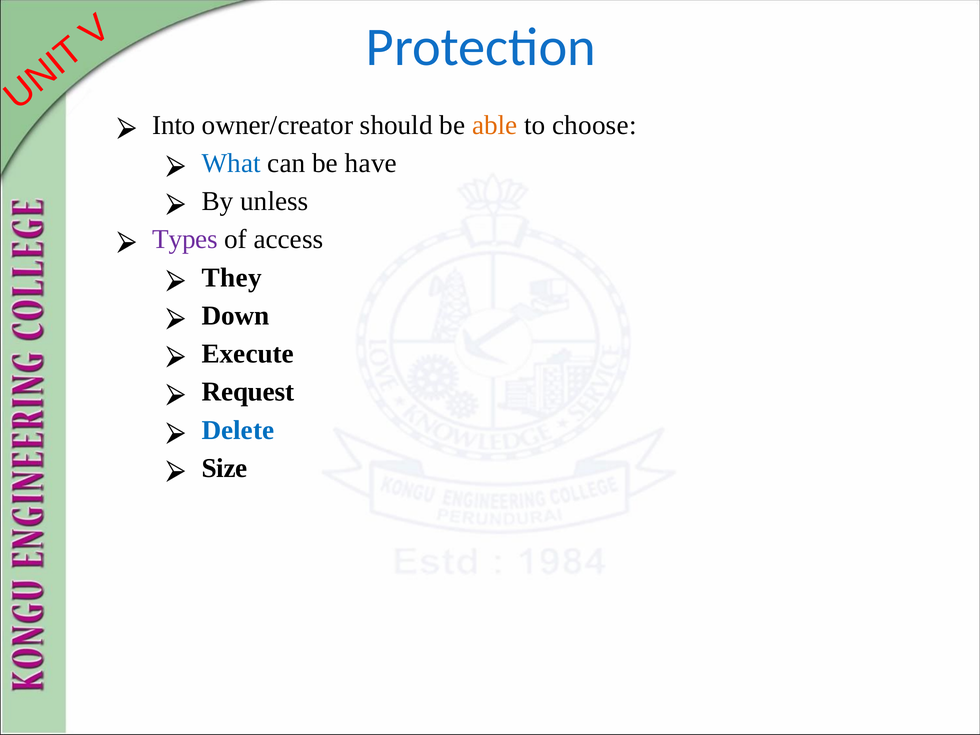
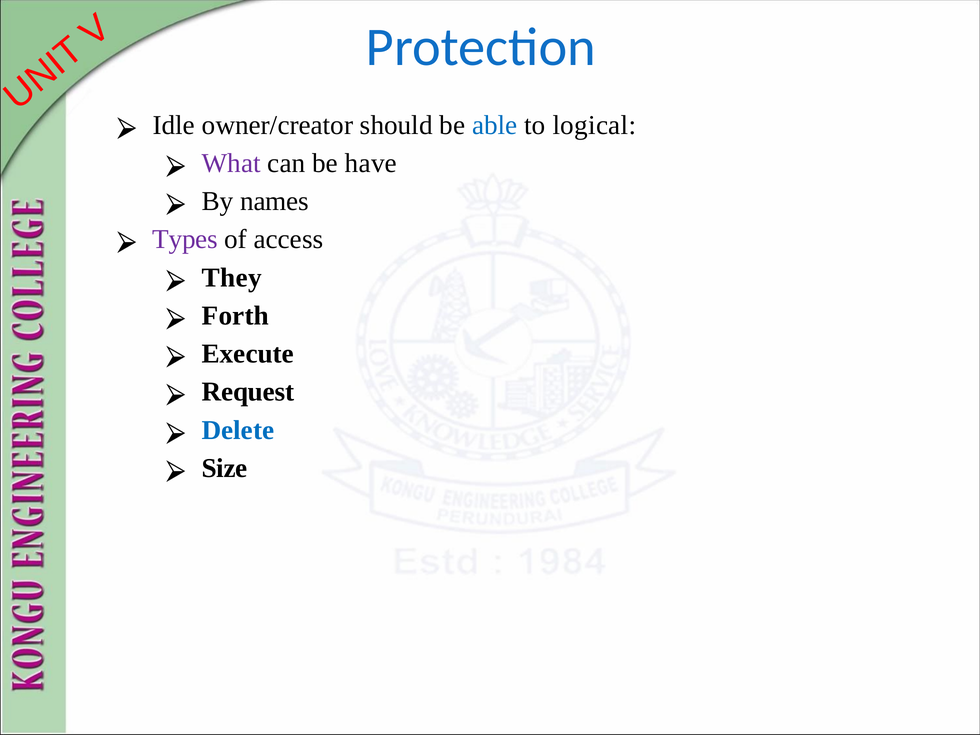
Into: Into -> Idle (174, 125)
able colour: orange -> blue (495, 125)
choose: choose -> logical (594, 125)
What colour: blue -> purple (231, 163)
unless: unless -> names (274, 201)
Down: Down -> Forth (235, 316)
